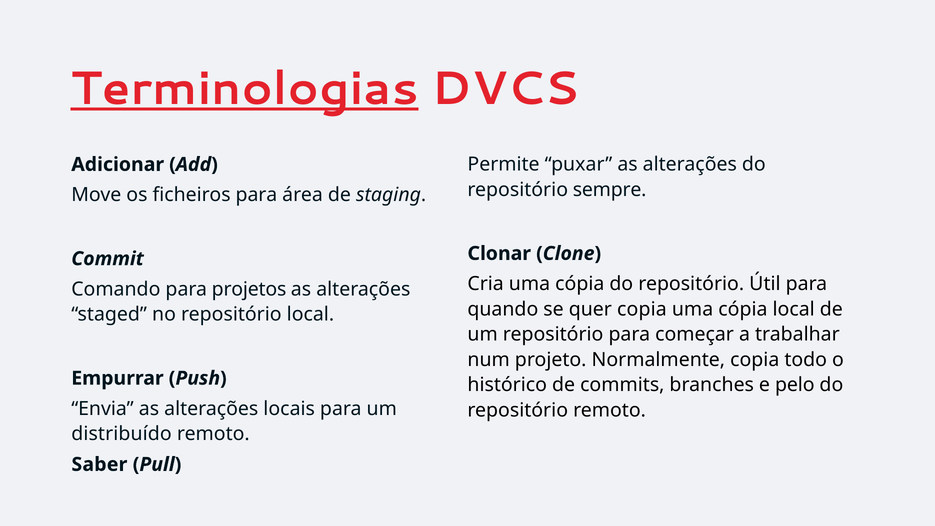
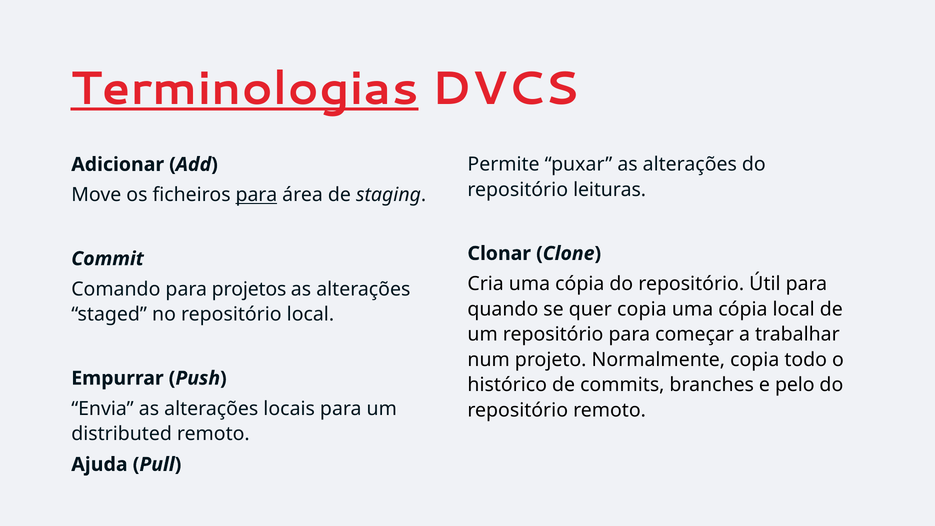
sempre: sempre -> leituras (610, 190)
para underline: none -> present (256, 195)
distribuído: distribuído -> distributed (122, 434)
Saber: Saber -> Ajuda (99, 464)
